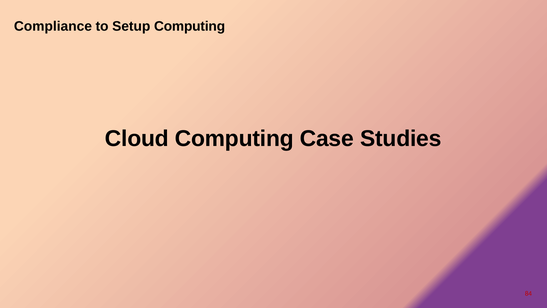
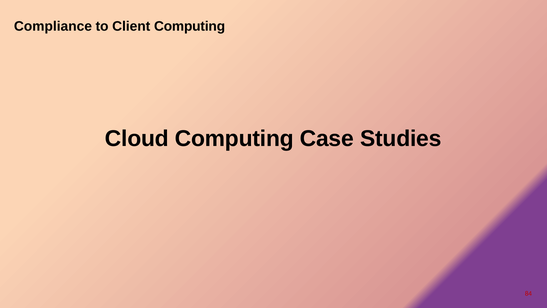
Setup: Setup -> Client (131, 26)
